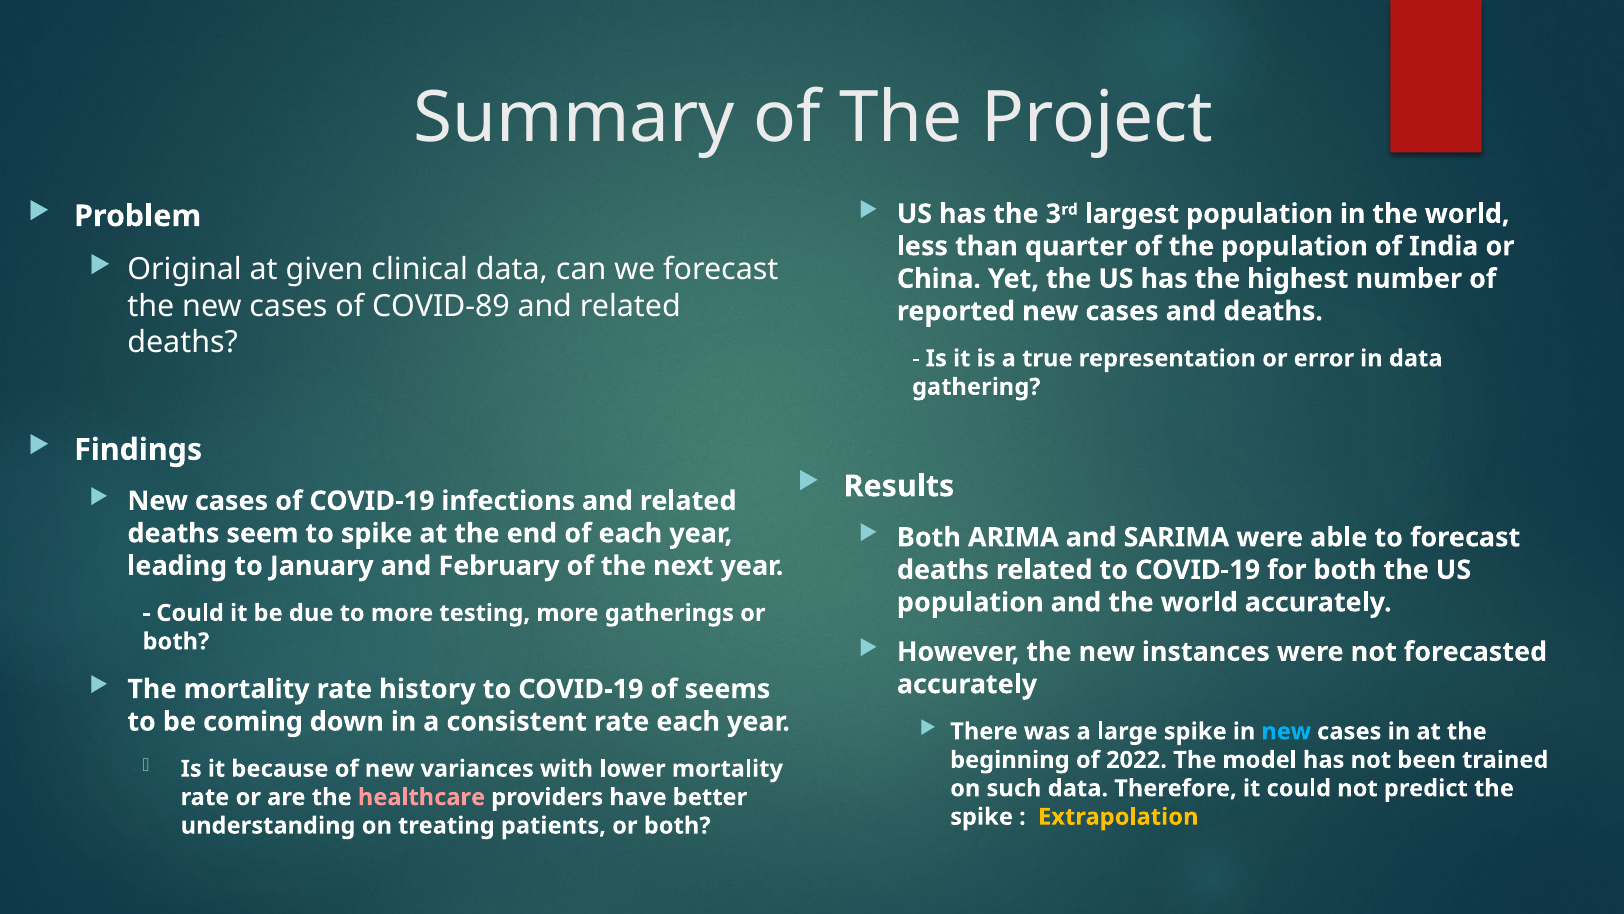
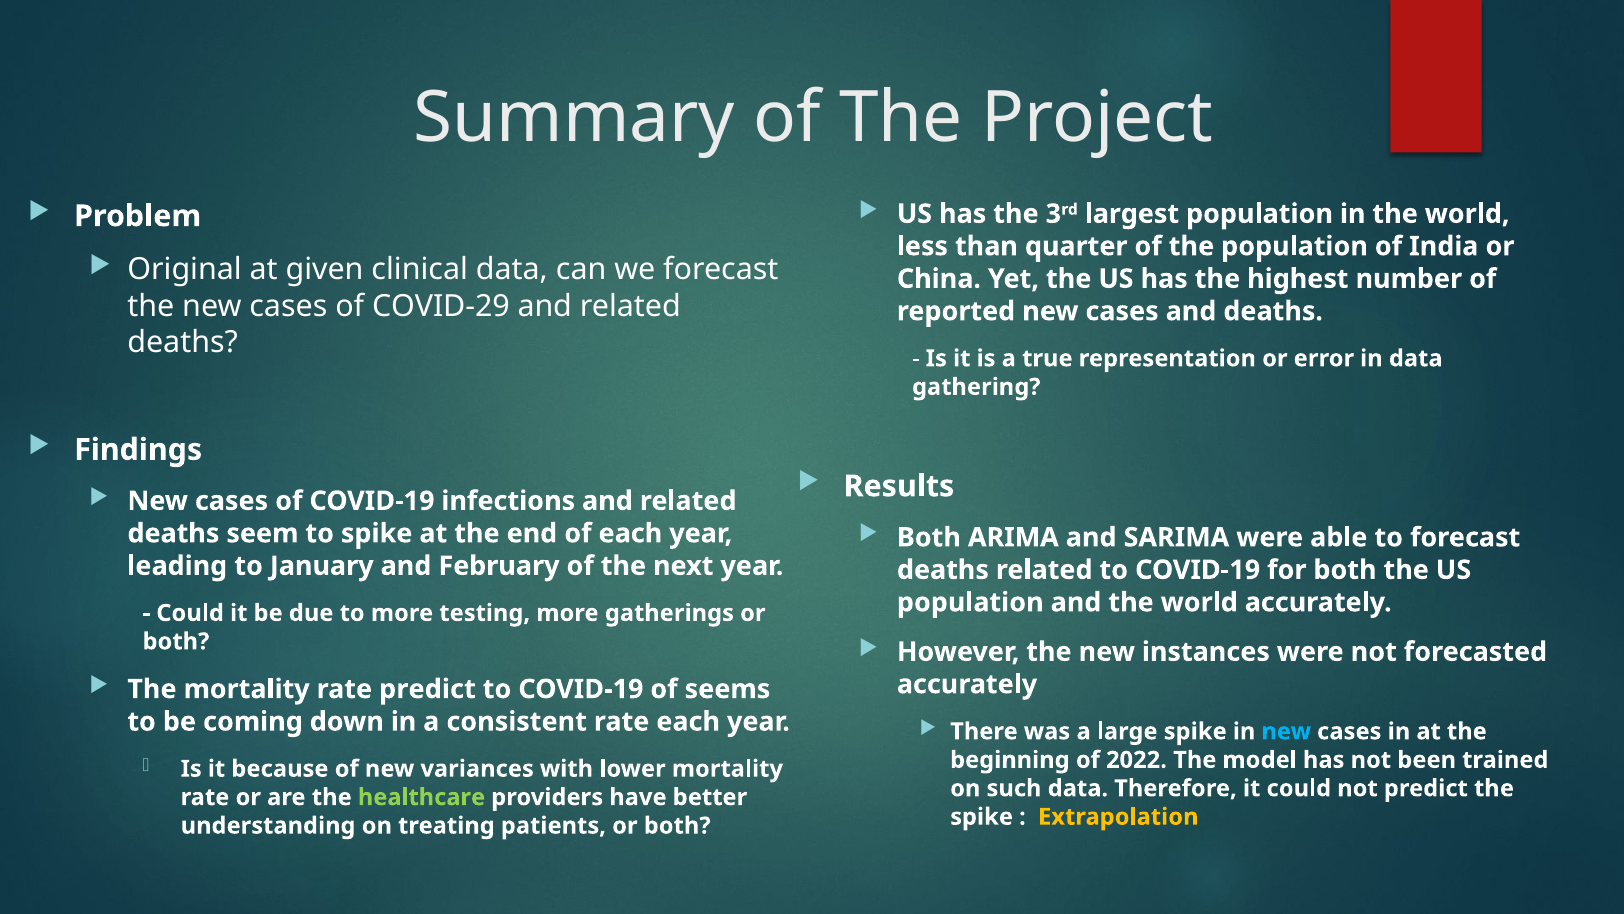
COVID-89: COVID-89 -> COVID-29 (441, 306)
rate history: history -> predict (427, 689)
healthcare colour: pink -> light green (421, 797)
